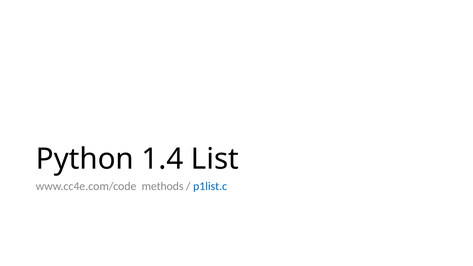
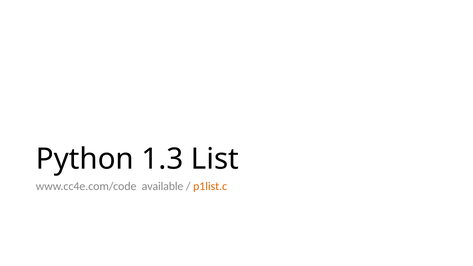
1.4: 1.4 -> 1.3 (162, 159)
methods: methods -> available (163, 186)
p1list.c colour: blue -> orange (210, 186)
